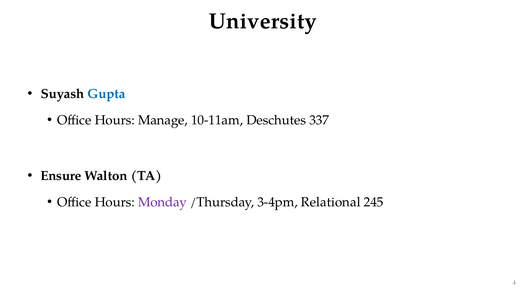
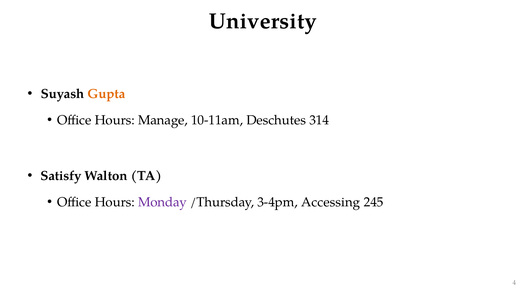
Gupta colour: blue -> orange (107, 94)
337: 337 -> 314 (319, 120)
Ensure: Ensure -> Satisfy (61, 176)
Relational: Relational -> Accessing (331, 202)
